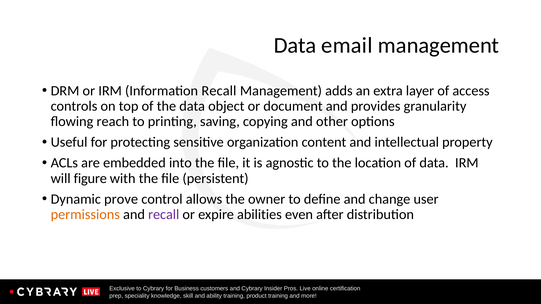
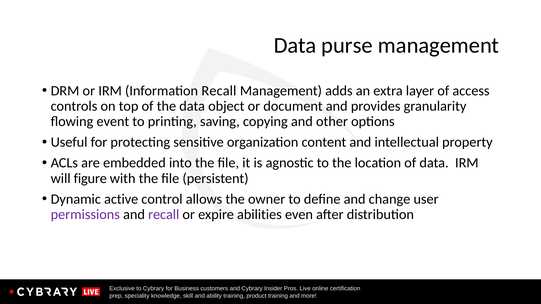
email: email -> purse (347, 45)
reach: reach -> event (113, 122)
prove: prove -> active (121, 199)
permissions colour: orange -> purple (85, 215)
